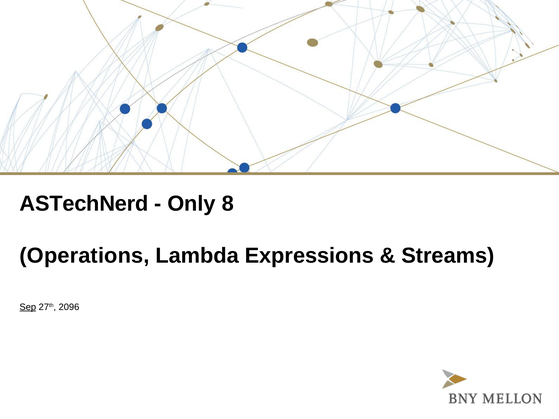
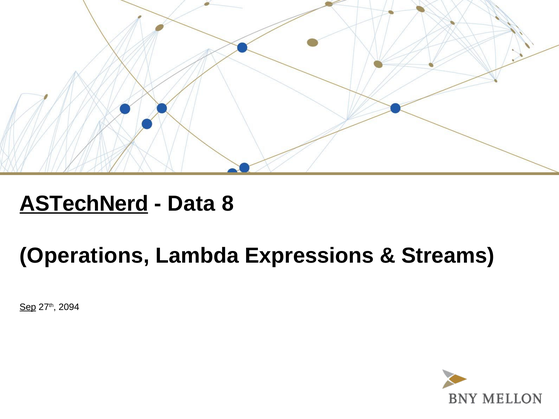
ASTechNerd underline: none -> present (84, 204)
Only: Only -> Data (191, 204)
2096: 2096 -> 2094 (69, 307)
